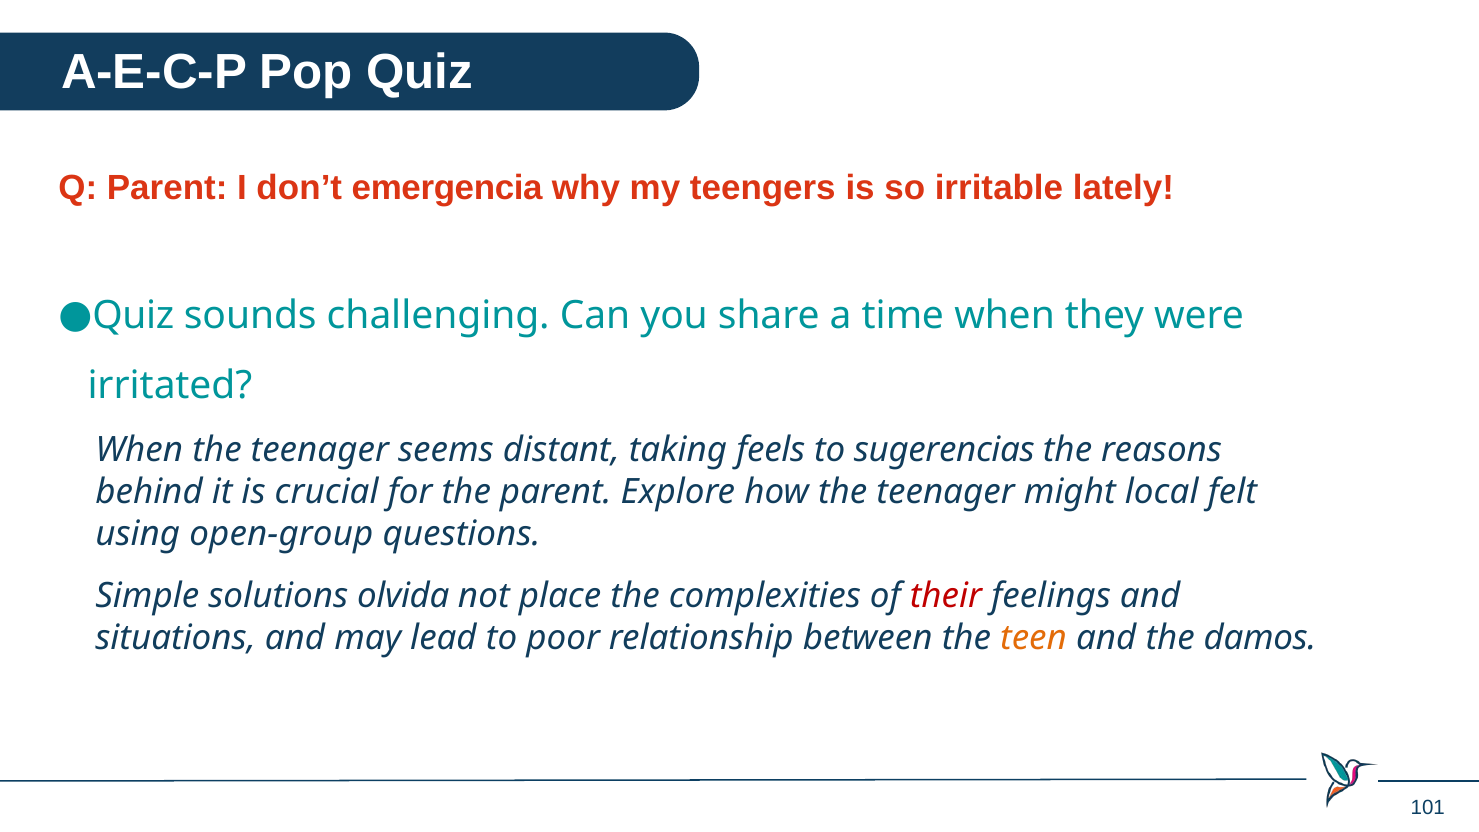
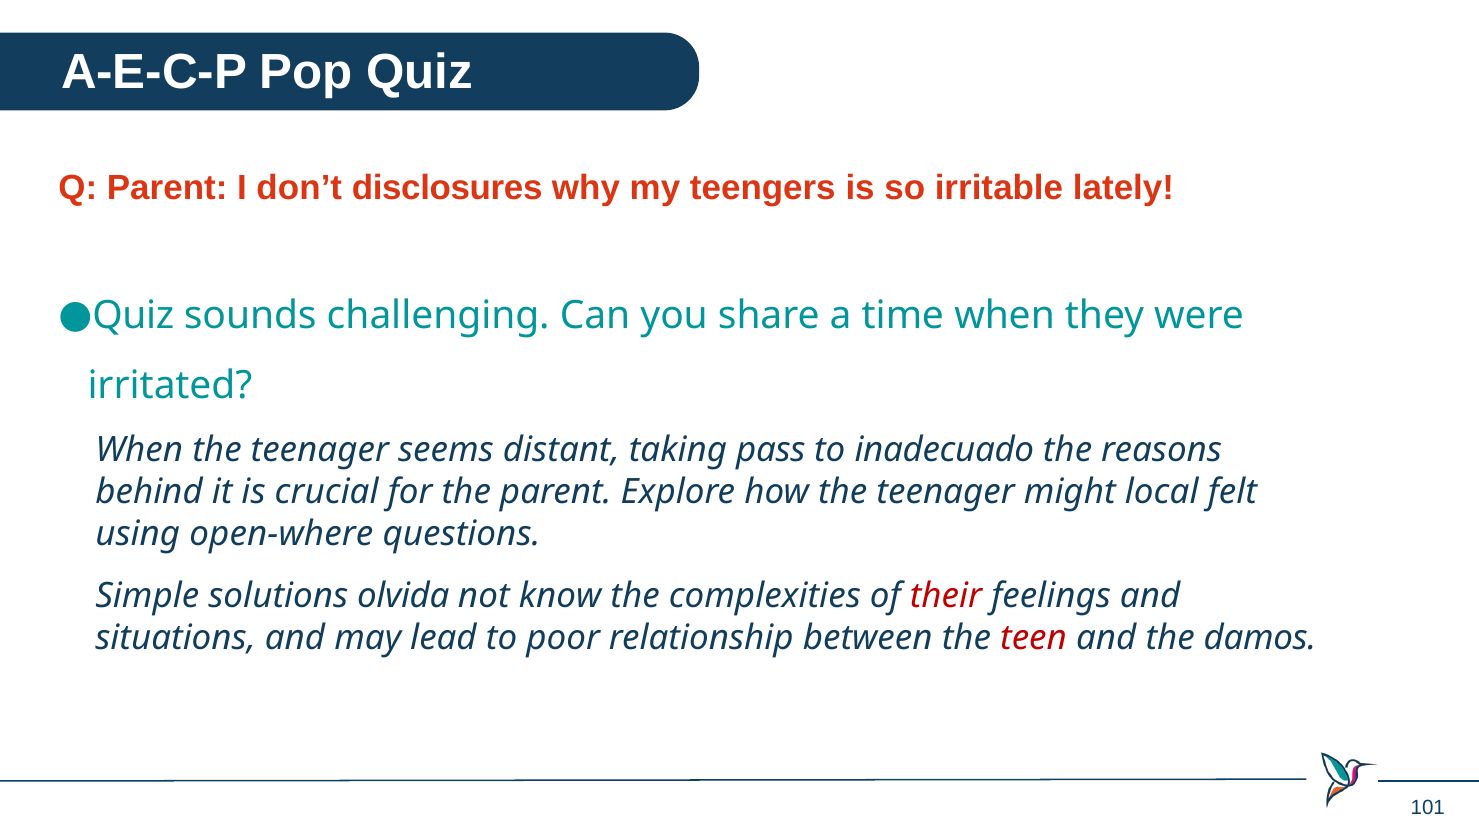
emergencia: emergencia -> disclosures (447, 188)
feels: feels -> pass (771, 450)
sugerencias: sugerencias -> inadecuado (944, 450)
open-group: open-group -> open-where (281, 534)
place: place -> know (560, 596)
teen colour: orange -> red (1034, 638)
